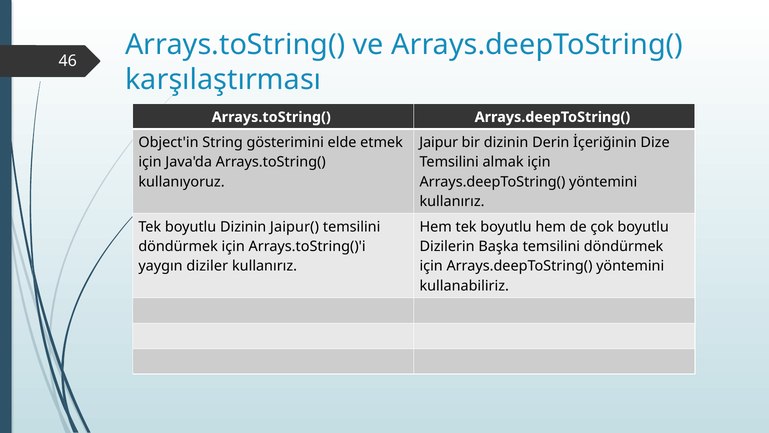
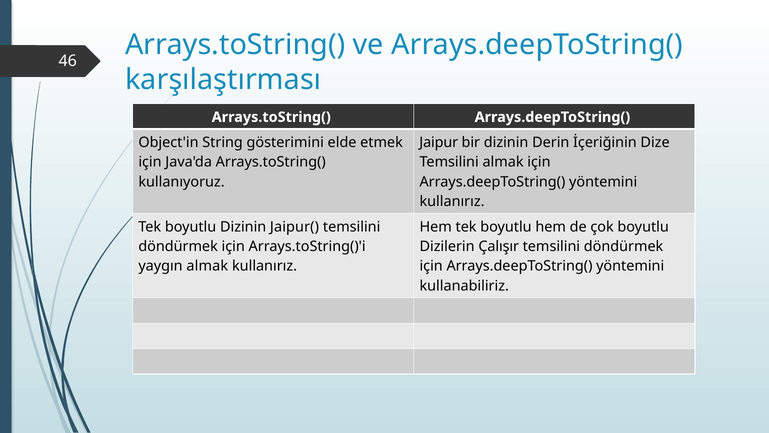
Başka: Başka -> Çalışır (499, 246)
yaygın diziler: diziler -> almak (207, 266)
